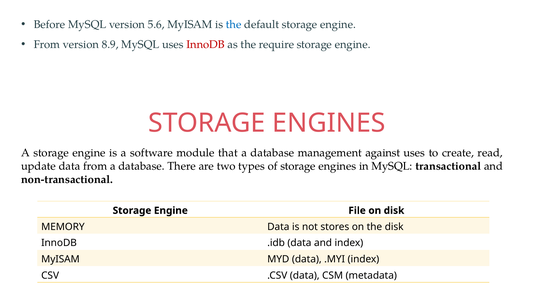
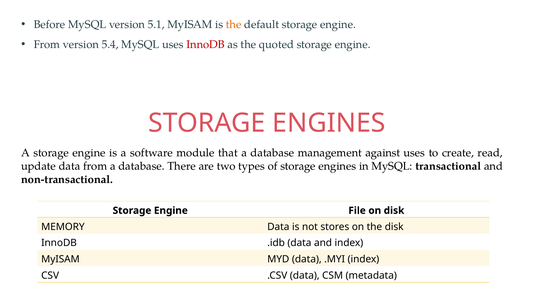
5.6: 5.6 -> 5.1 (156, 24)
the colour: blue -> orange (234, 24)
8.9: 8.9 -> 5.4 (110, 44)
require: require -> quoted (276, 44)
